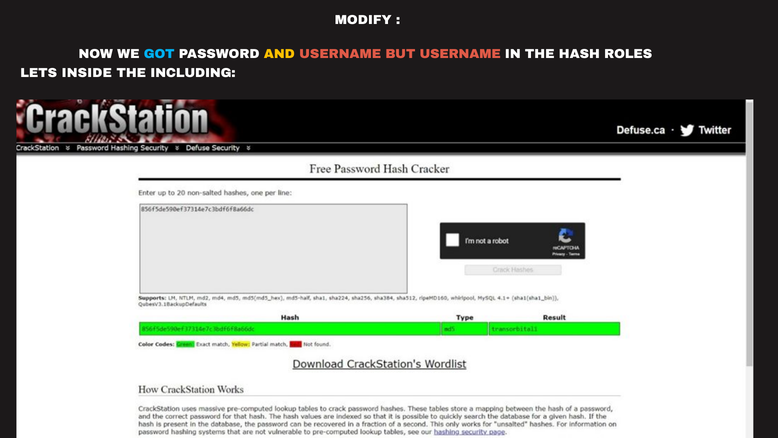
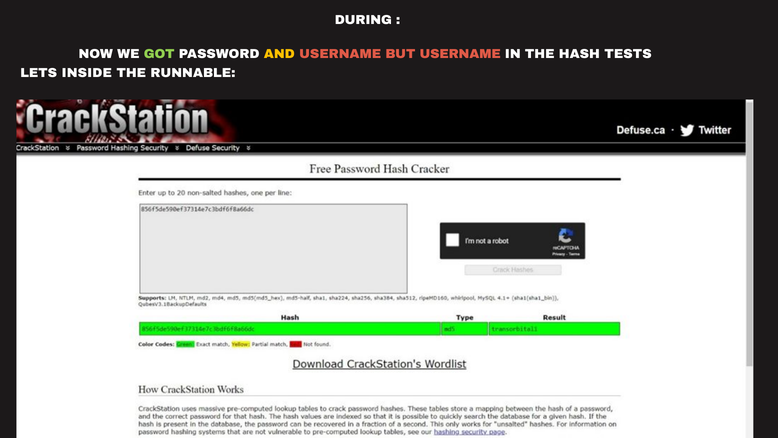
MODIFY: MODIFY -> DURING (363, 20)
GOT colour: light blue -> light green (159, 54)
ROLES: ROLES -> TESTS (628, 54)
INCLUDING: INCLUDING -> RUNNABLE (193, 73)
